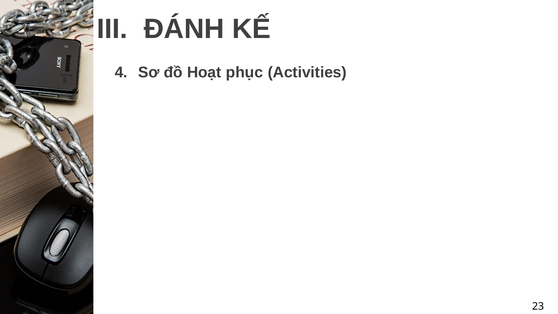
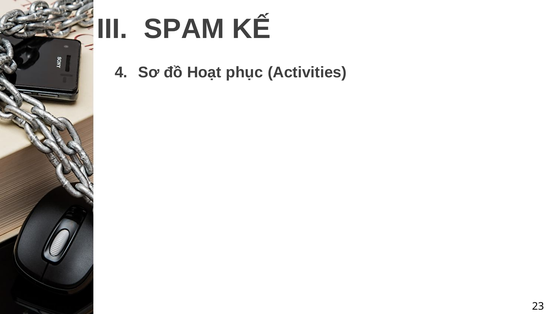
ĐÁNH: ĐÁNH -> SPAM (184, 29)
